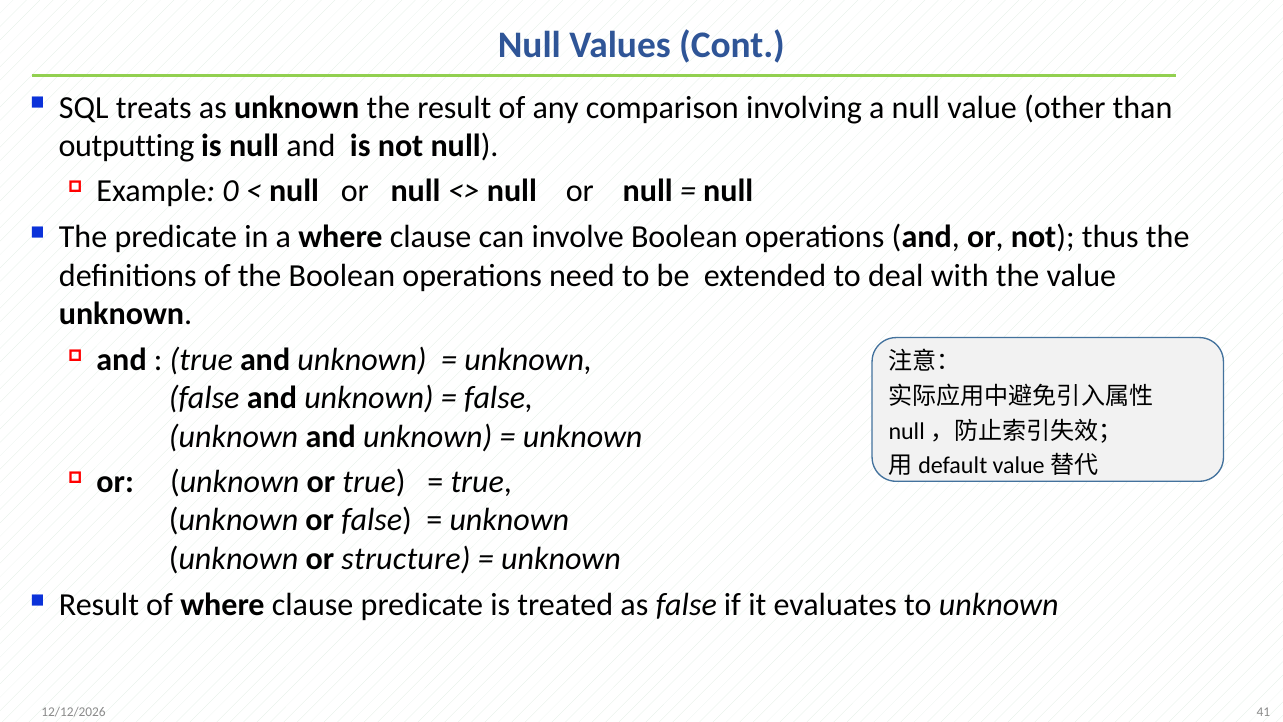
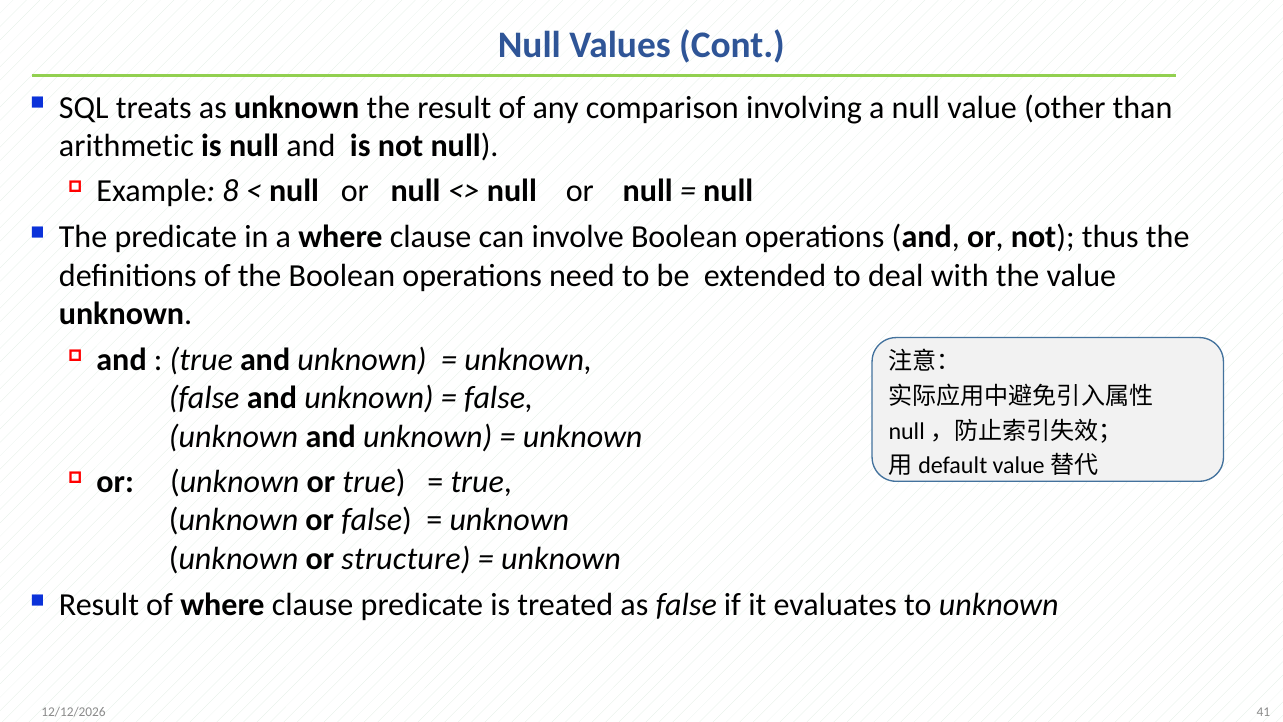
outputting: outputting -> arithmetic (126, 146)
0: 0 -> 8 (230, 191)
